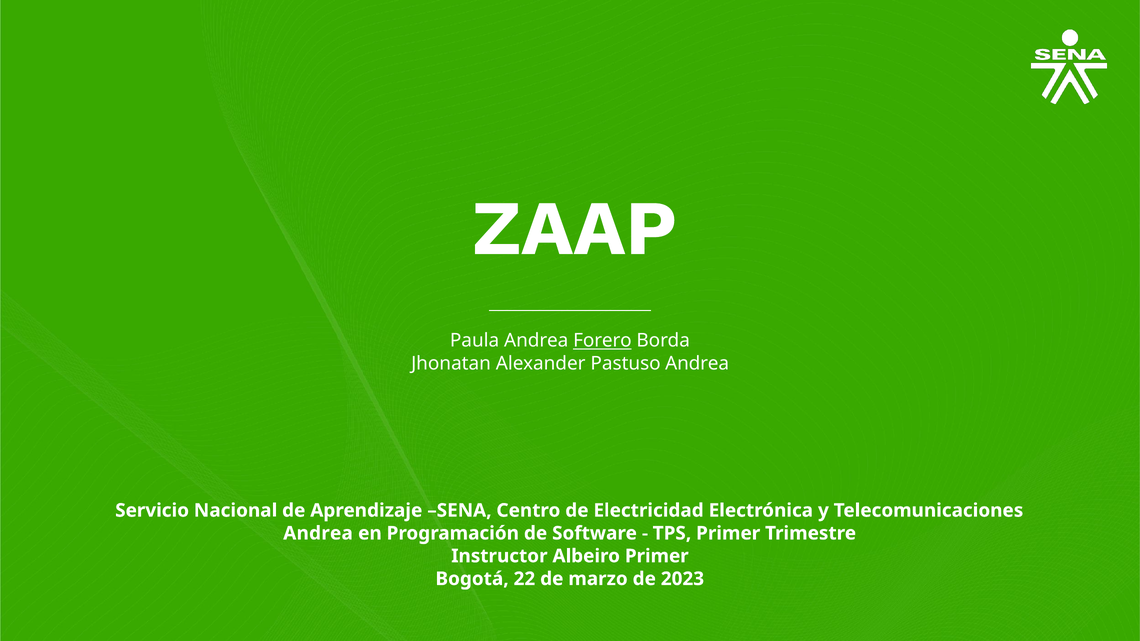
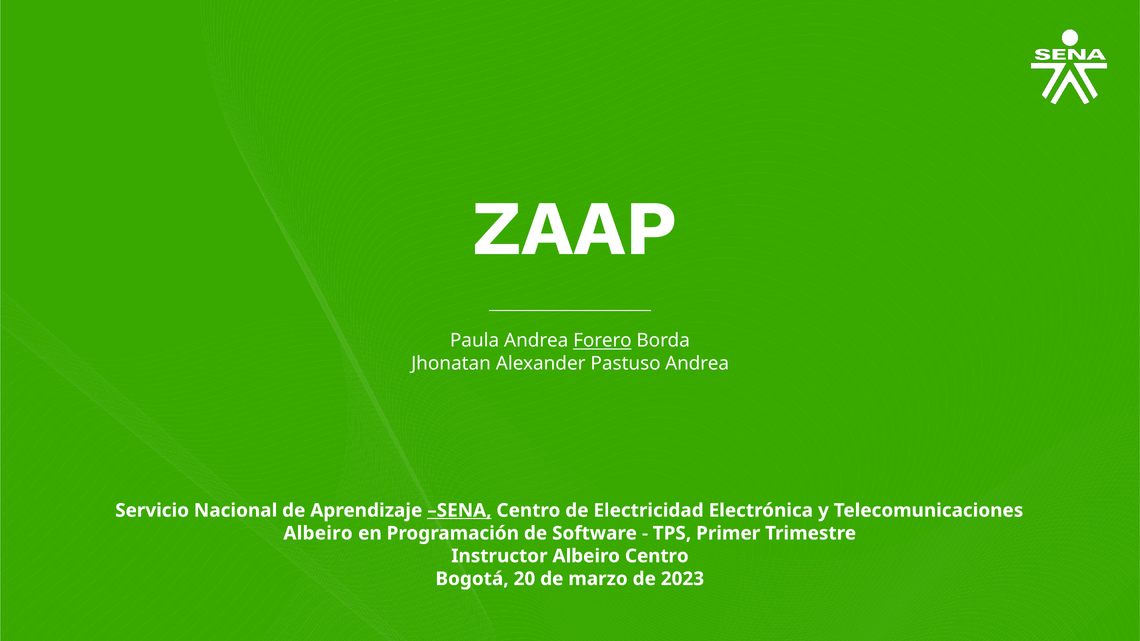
SENA underline: none -> present (459, 511)
Andrea: Andrea -> Albeiro (318, 533)
Albeiro Primer: Primer -> Centro (657, 556)
22: 22 -> 20 (524, 579)
